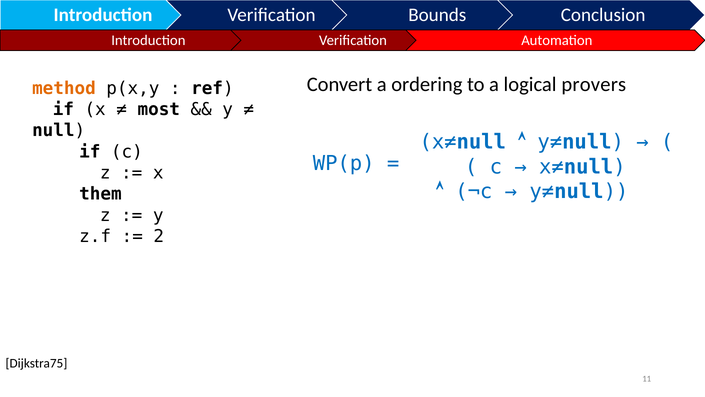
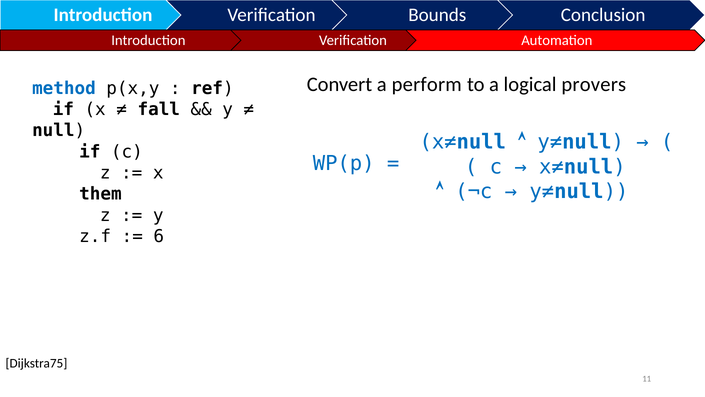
ordering: ordering -> perform (427, 84)
method colour: orange -> blue (64, 88)
most: most -> fall (159, 109)
2: 2 -> 6 (159, 236)
